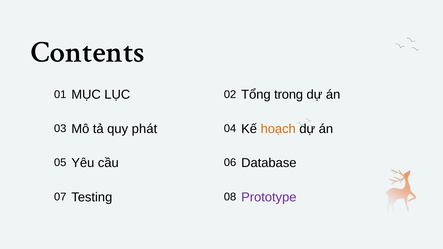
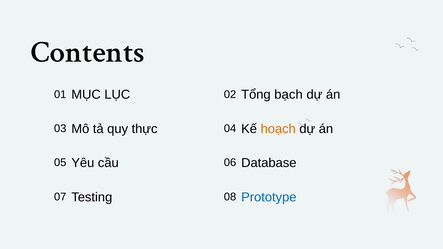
trong: trong -> bạch (289, 95)
phát: phát -> thực (145, 129)
Prototype colour: purple -> blue (269, 197)
